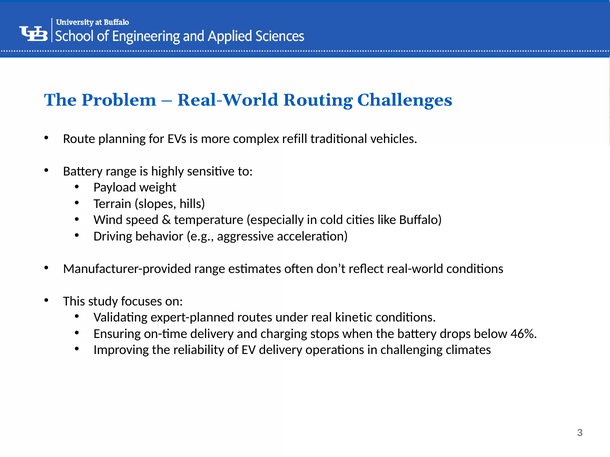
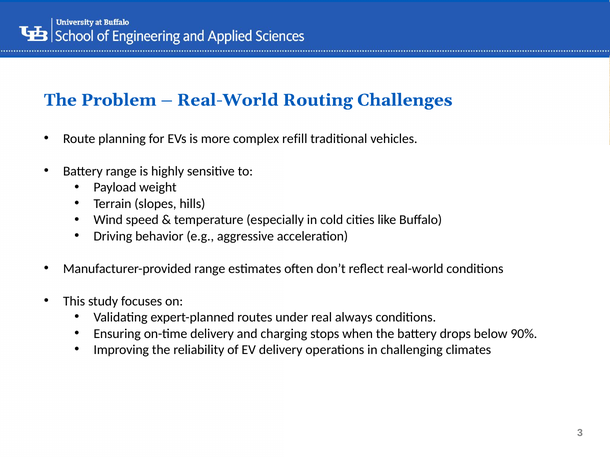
kinetic: kinetic -> always (354, 318)
46%: 46% -> 90% (524, 334)
